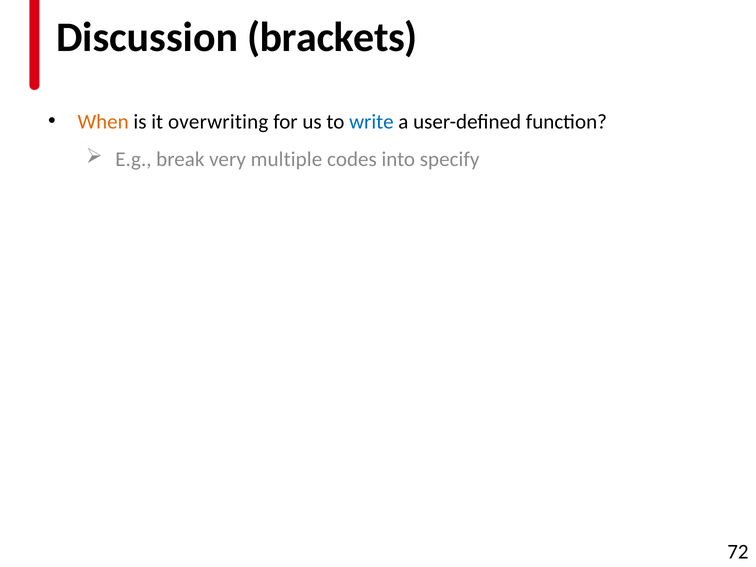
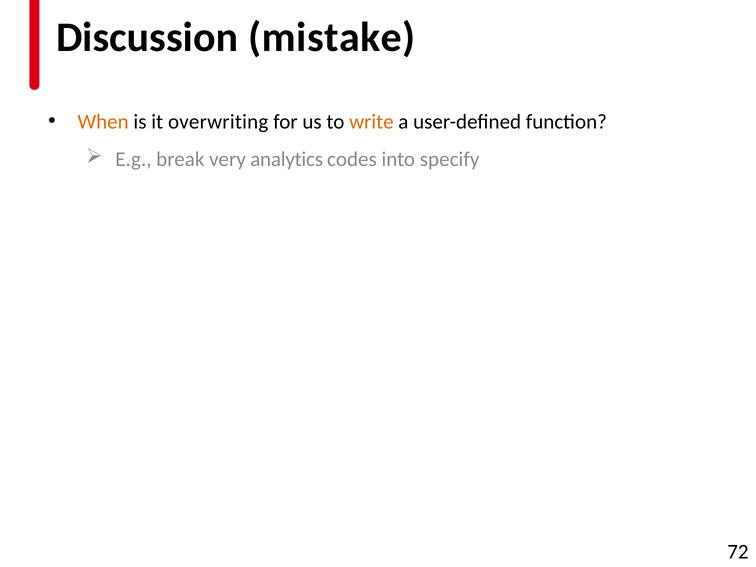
brackets: brackets -> mistake (332, 38)
write colour: blue -> orange (371, 122)
multiple: multiple -> analytics (287, 160)
